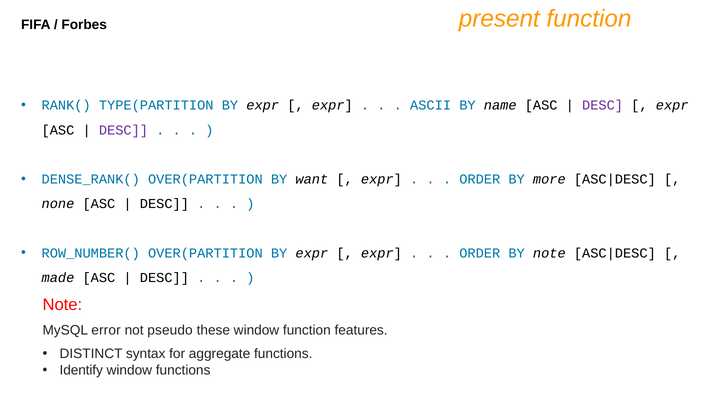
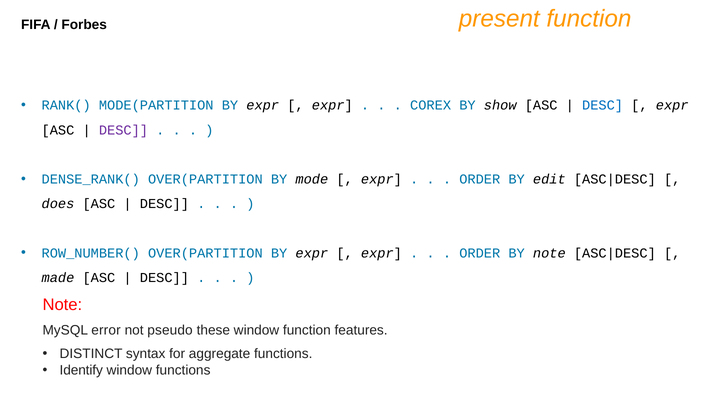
TYPE(PARTITION: TYPE(PARTITION -> MODE(PARTITION (156, 105)
ASCII: ASCII -> COREX (431, 105)
name: name -> show (500, 105)
DESC colour: purple -> blue (603, 105)
want: want -> mode (312, 179)
more: more -> edit (549, 179)
none: none -> does (58, 204)
